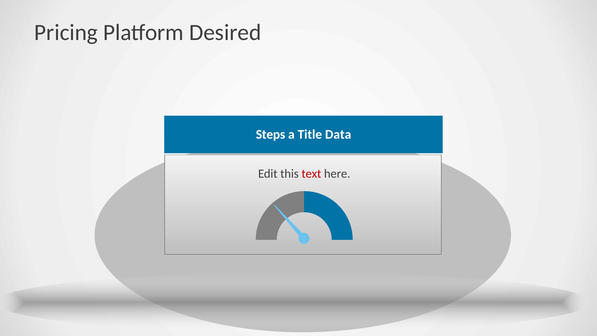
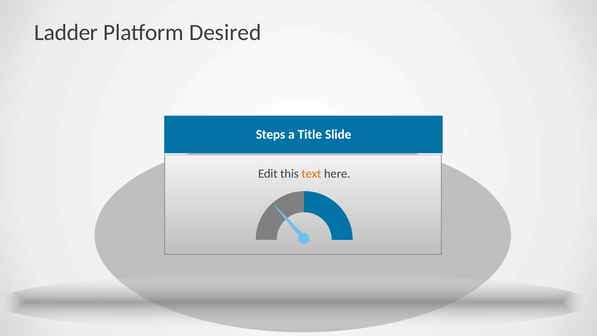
Pricing: Pricing -> Ladder (66, 33)
Data: Data -> Slide (338, 134)
text colour: red -> orange (311, 174)
